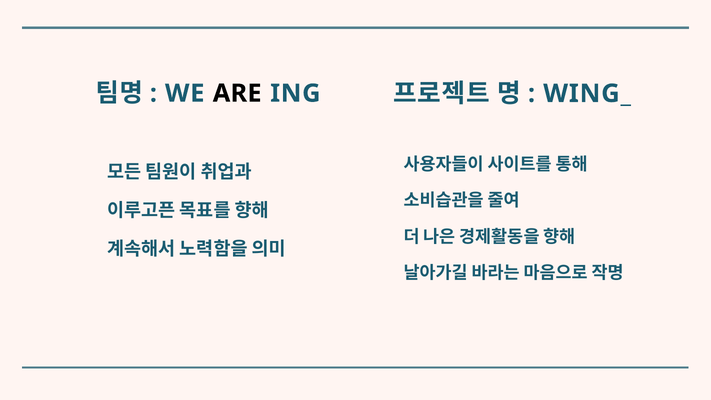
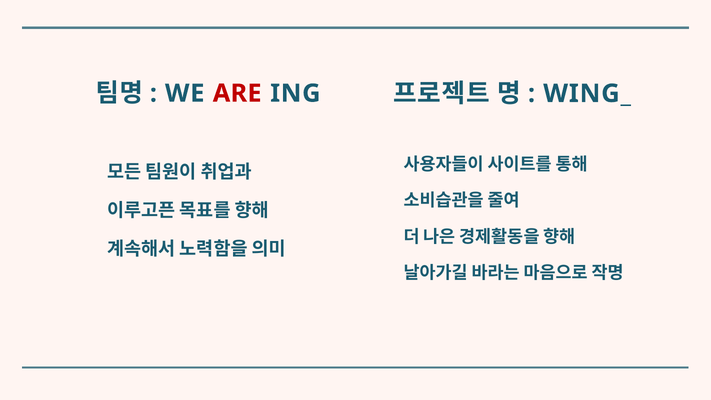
ARE colour: black -> red (237, 93)
